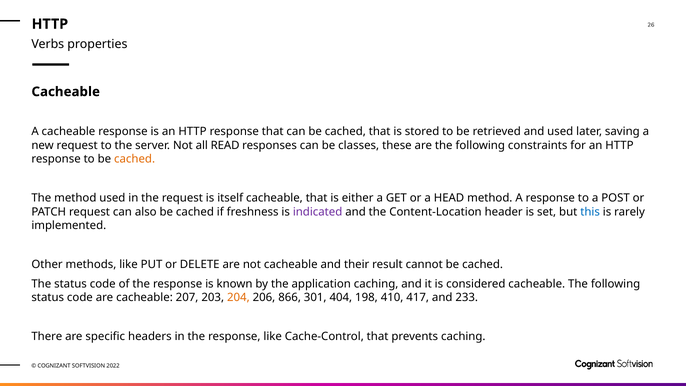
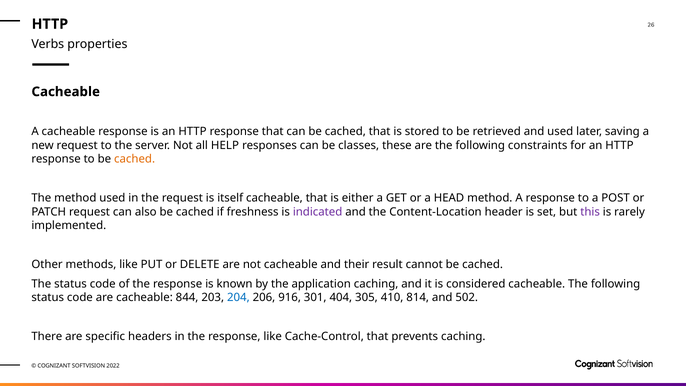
READ: READ -> HELP (225, 145)
this colour: blue -> purple (590, 212)
207: 207 -> 844 (187, 297)
204 colour: orange -> blue (238, 297)
866: 866 -> 916 (290, 297)
198: 198 -> 305 (366, 297)
417: 417 -> 814 (418, 297)
233: 233 -> 502 (467, 297)
